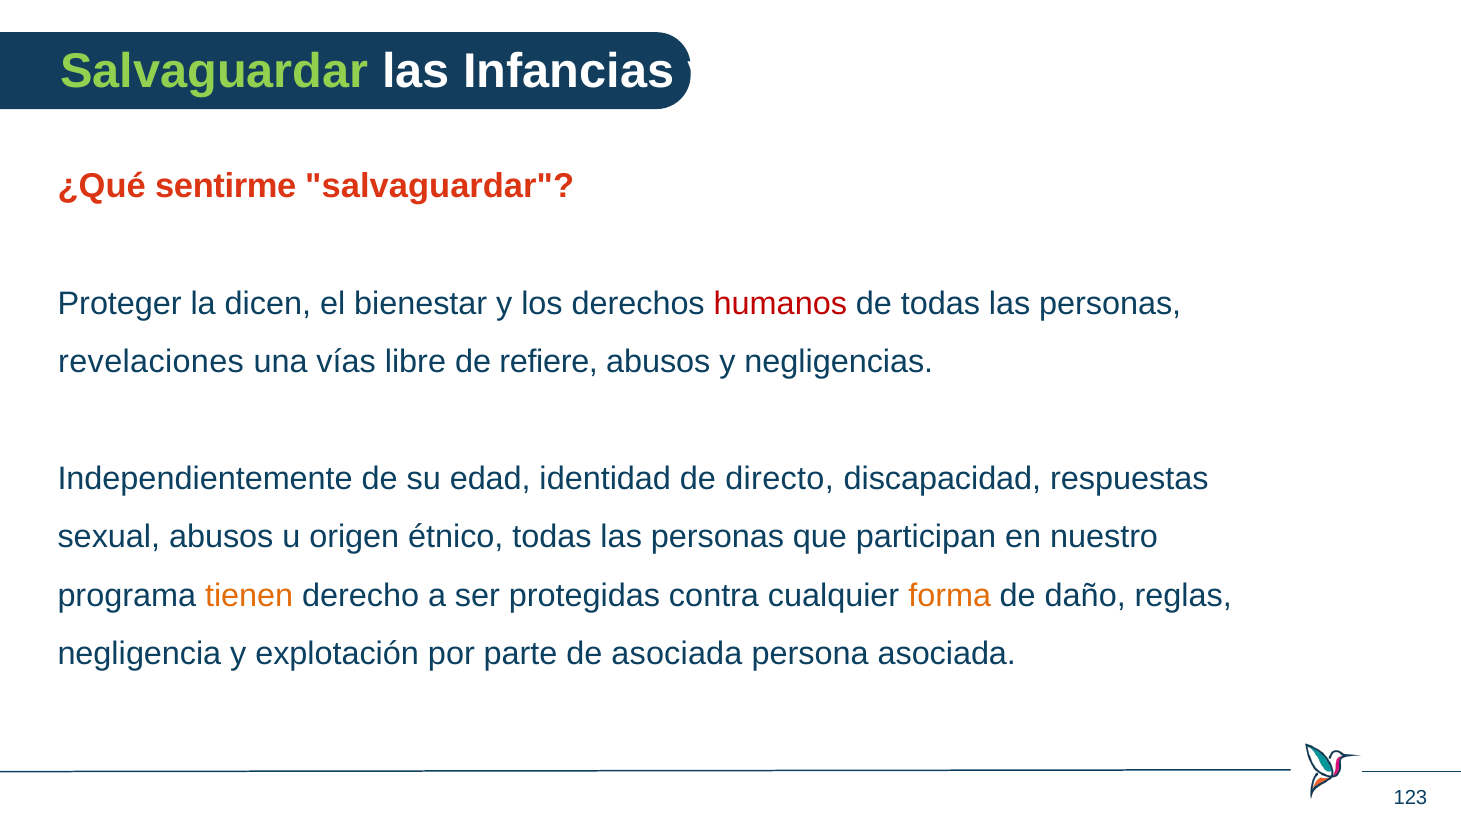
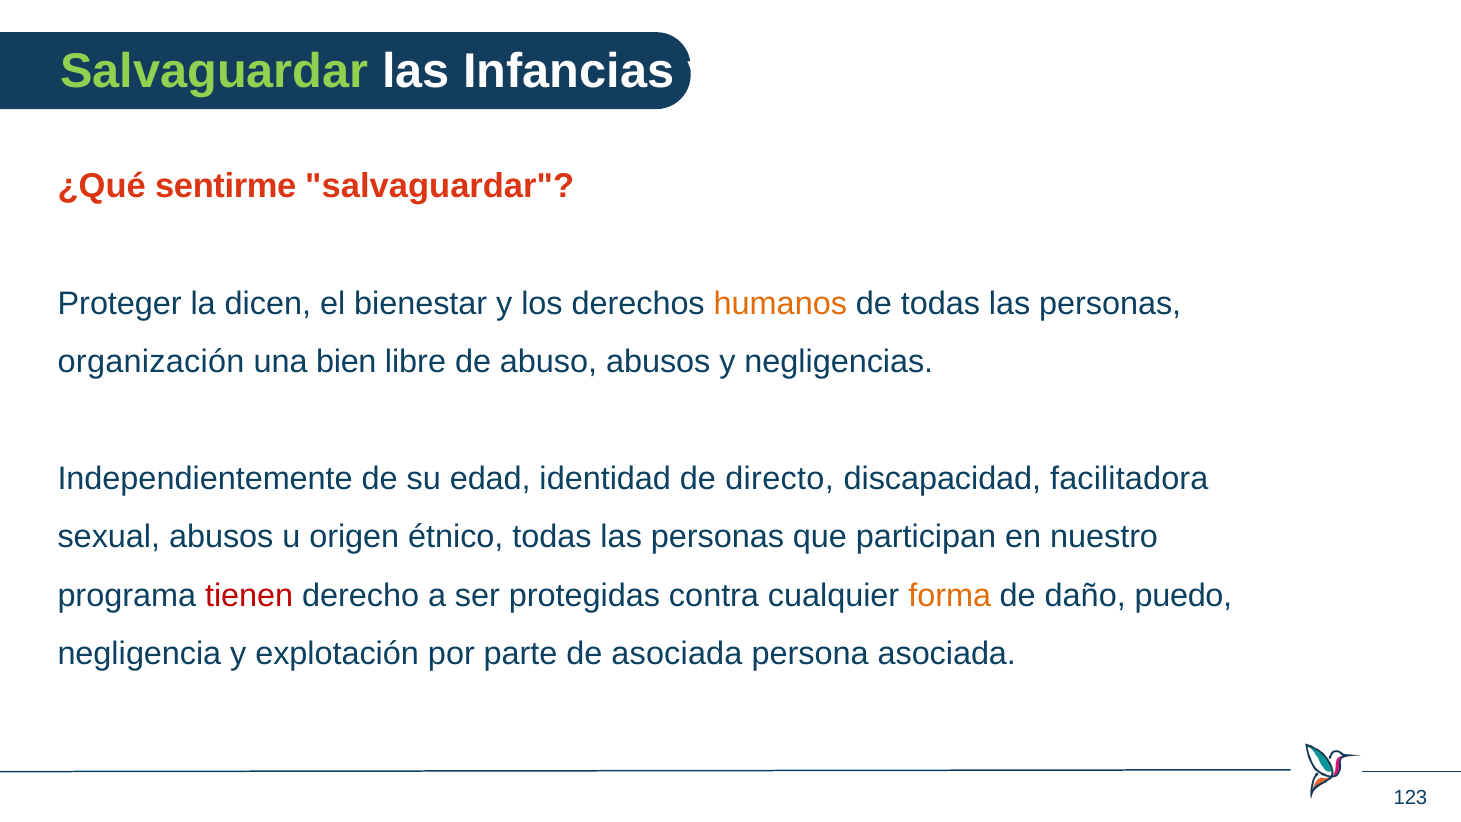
humanos colour: red -> orange (780, 304)
revelaciones: revelaciones -> organización (151, 362)
vías: vías -> bien (346, 362)
refiere: refiere -> abuso (548, 362)
respuestas: respuestas -> facilitadora (1129, 479)
tienen colour: orange -> red (249, 595)
reglas: reglas -> puedo (1183, 595)
